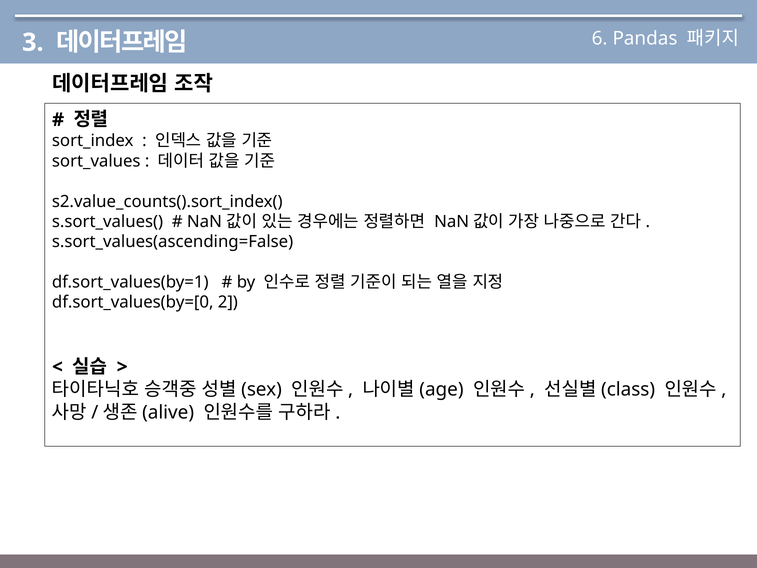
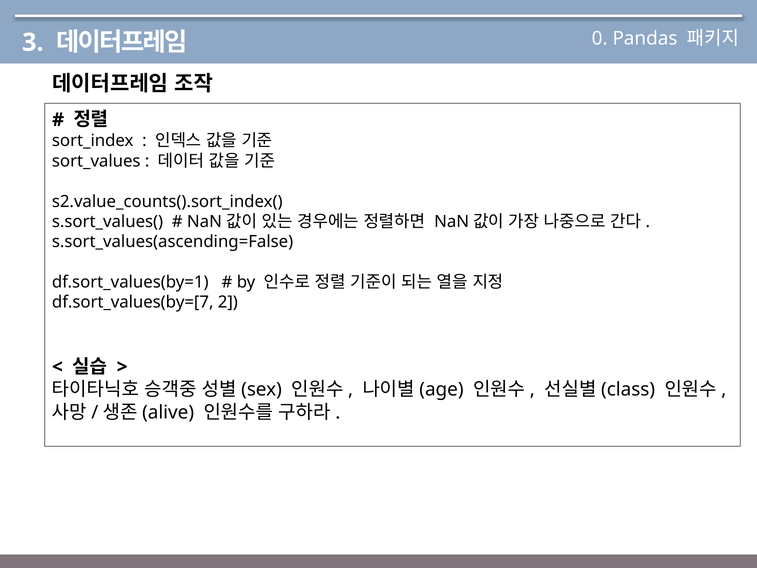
6: 6 -> 0 (600, 39)
df.sort_values(by=[0: df.sort_values(by=[0 -> df.sort_values(by=[7 (133, 302)
